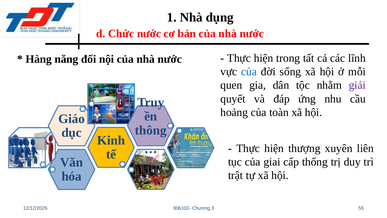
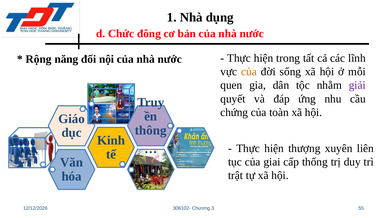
Chức nước: nước -> đông (149, 34)
Hàng: Hàng -> Rộng (39, 59)
của colour: blue -> orange (249, 72)
hoảng: hoảng -> chứng (234, 112)
